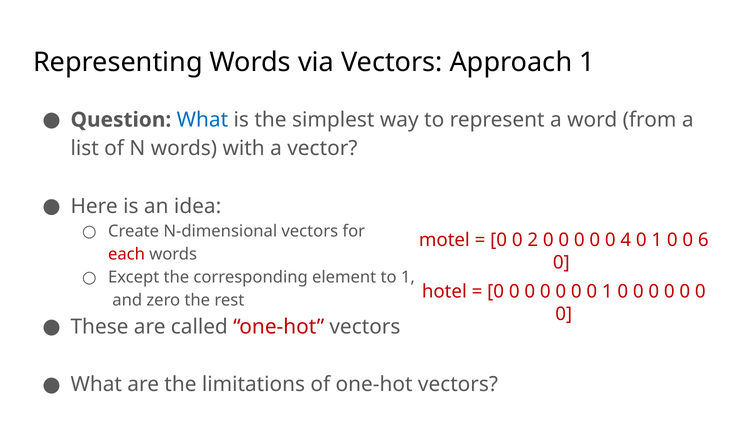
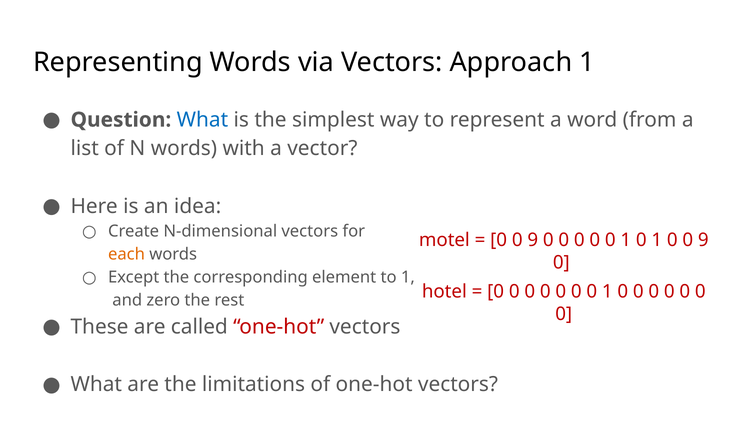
2: 2 -> 9 (533, 240)
4: 4 -> 1 (626, 240)
1 0 0 6: 6 -> 9 (703, 240)
each colour: red -> orange (127, 254)
